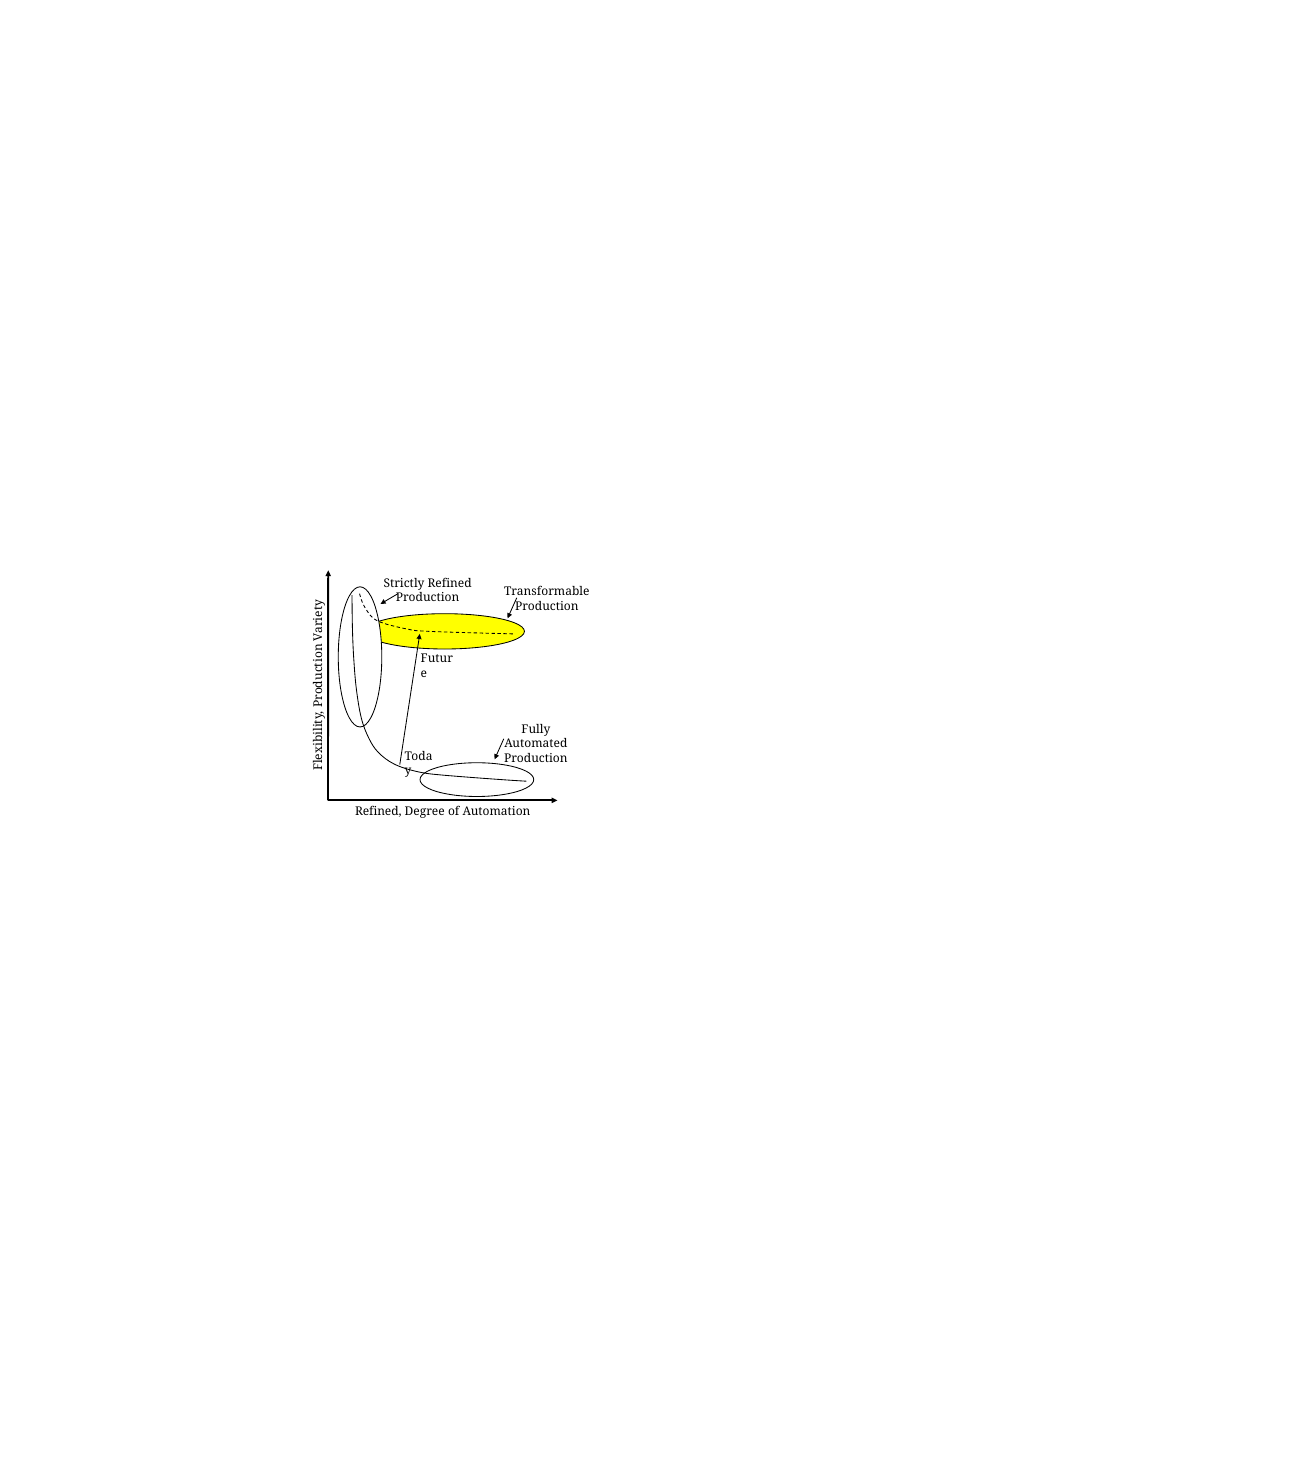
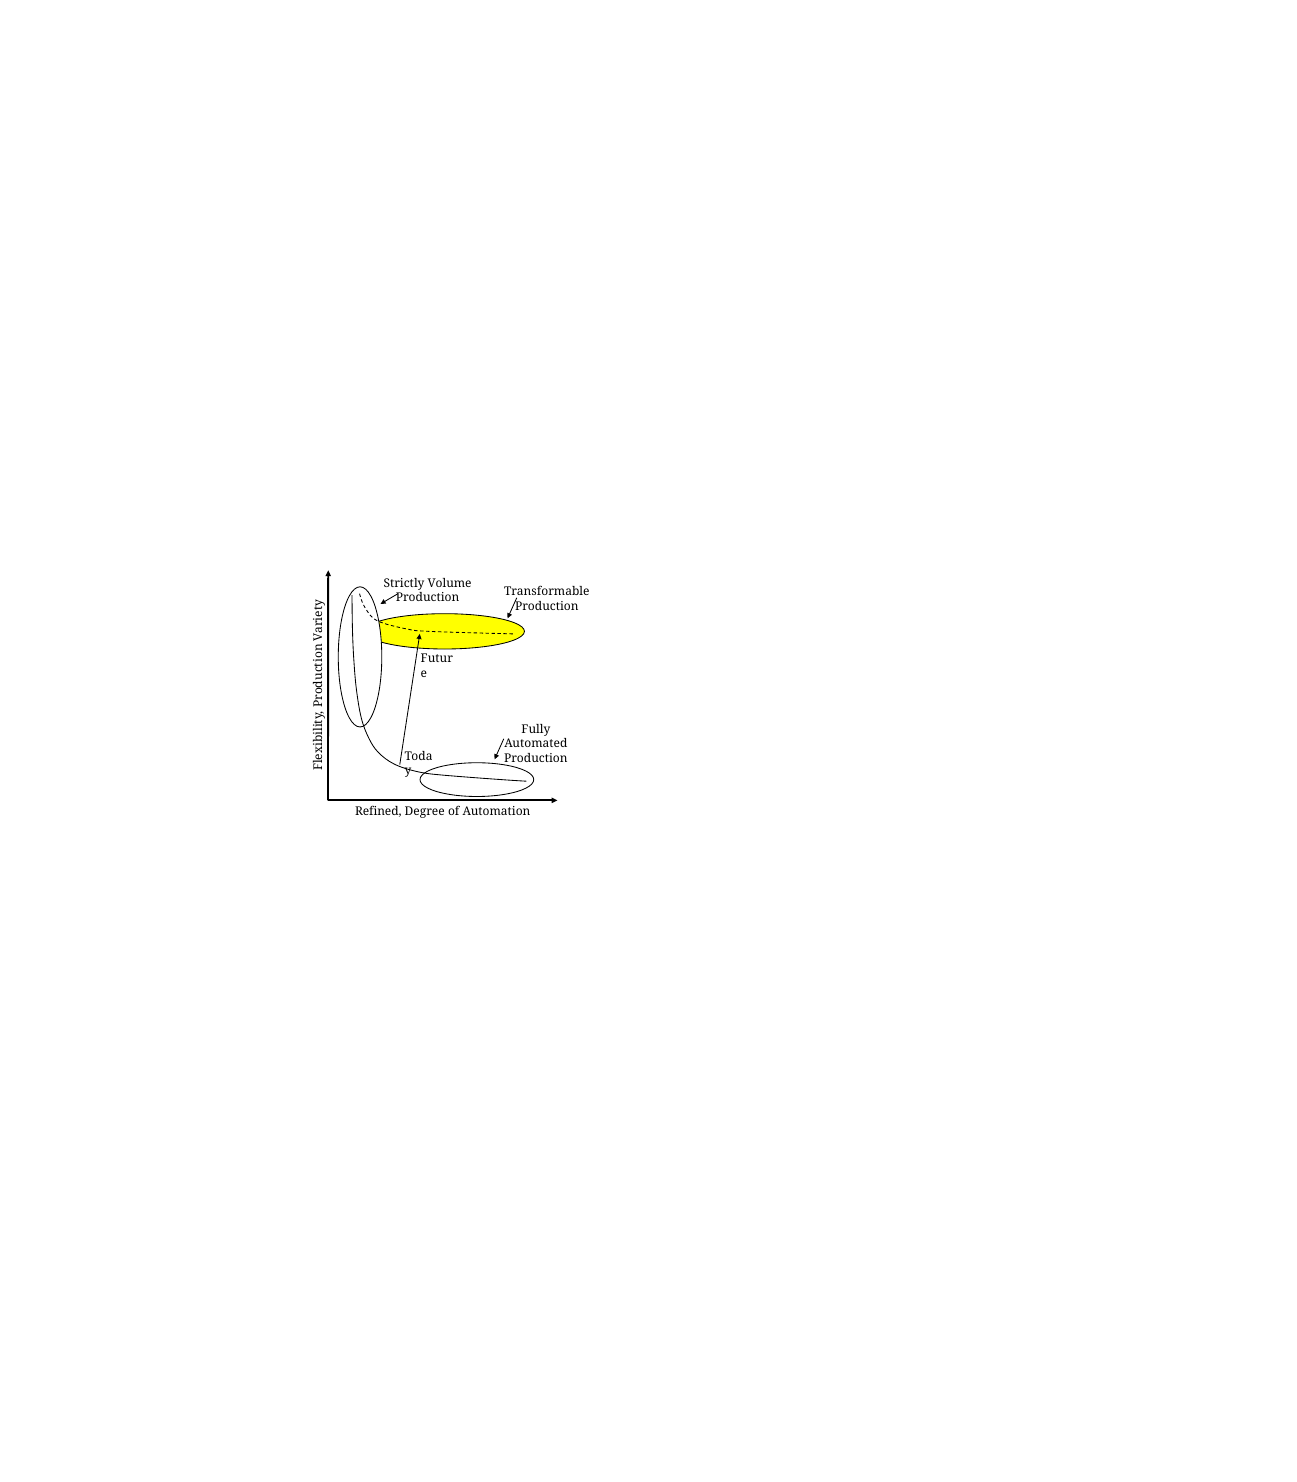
Strictly Refined: Refined -> Volume (450, 584)
